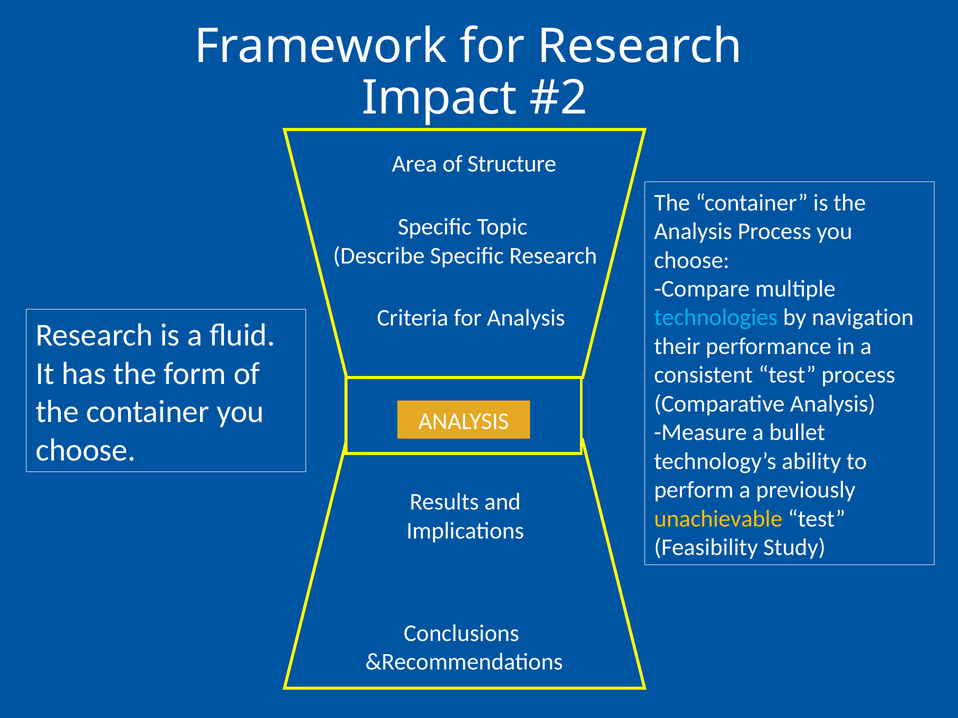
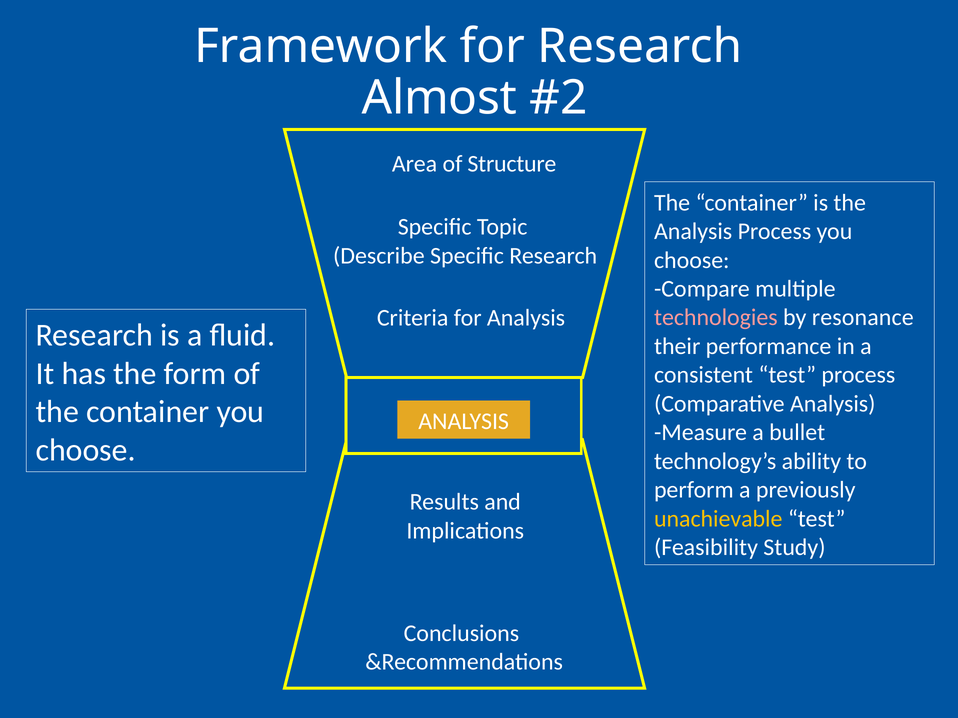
Impact: Impact -> Almost (439, 98)
technologies colour: light blue -> pink (716, 318)
navigation: navigation -> resonance (863, 318)
